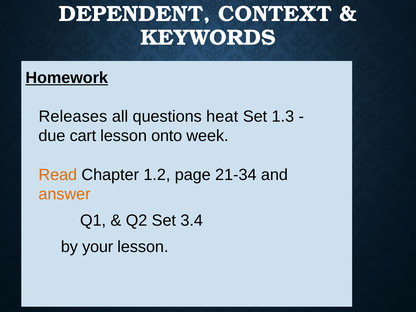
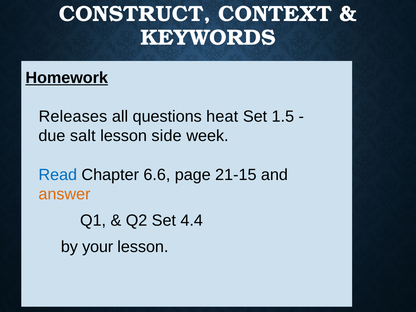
DEPENDENT: DEPENDENT -> CONSTRUCT (135, 14)
1.3: 1.3 -> 1.5 (283, 116)
cart: cart -> salt (83, 136)
onto: onto -> side (167, 136)
Read colour: orange -> blue (58, 175)
1.2: 1.2 -> 6.6 (157, 175)
21-34: 21-34 -> 21-15 (236, 175)
3.4: 3.4 -> 4.4 (192, 221)
